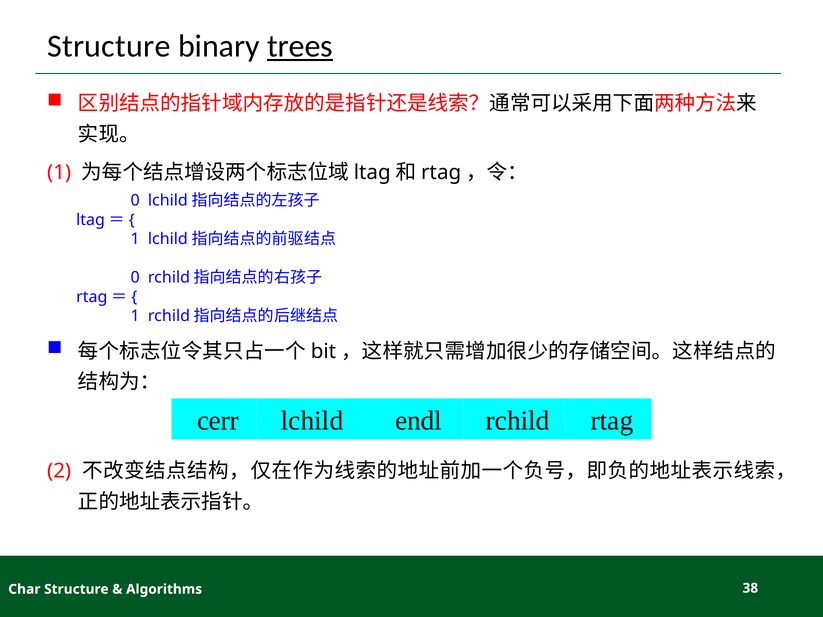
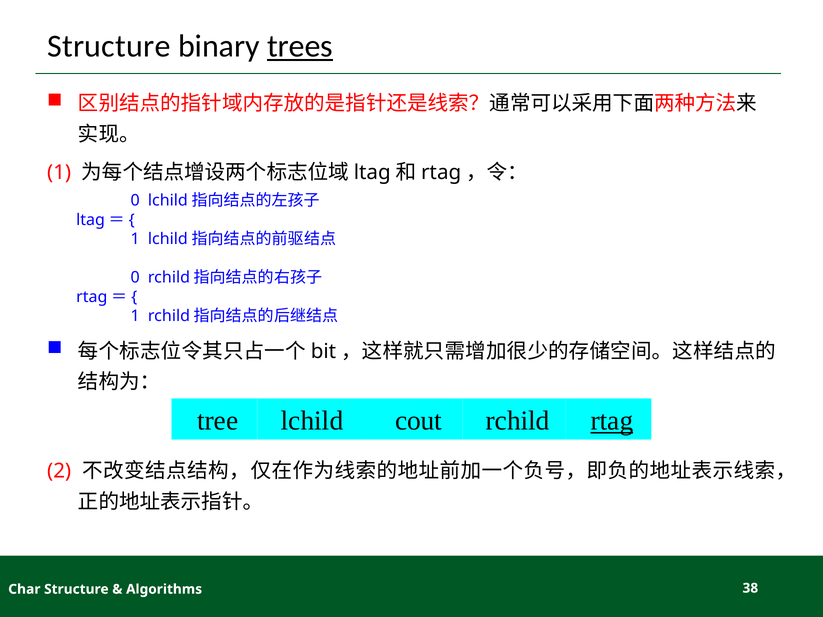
cerr: cerr -> tree (218, 421)
endl: endl -> cout (418, 421)
rtag underline: none -> present (612, 421)
